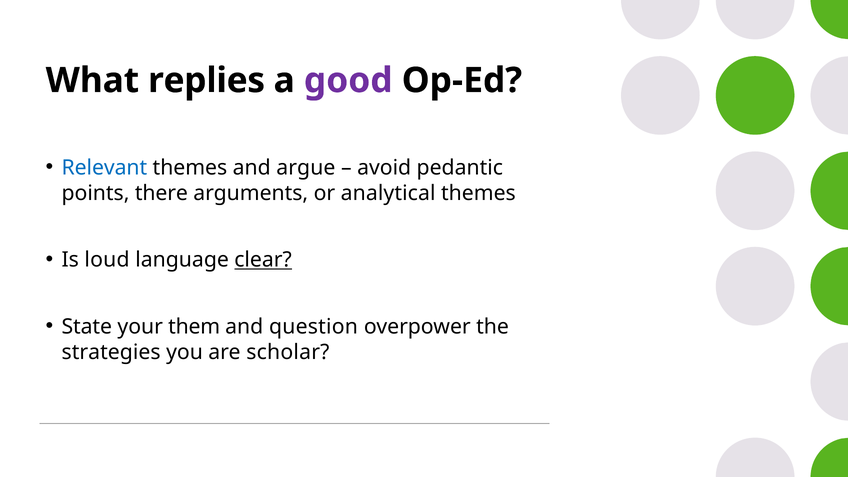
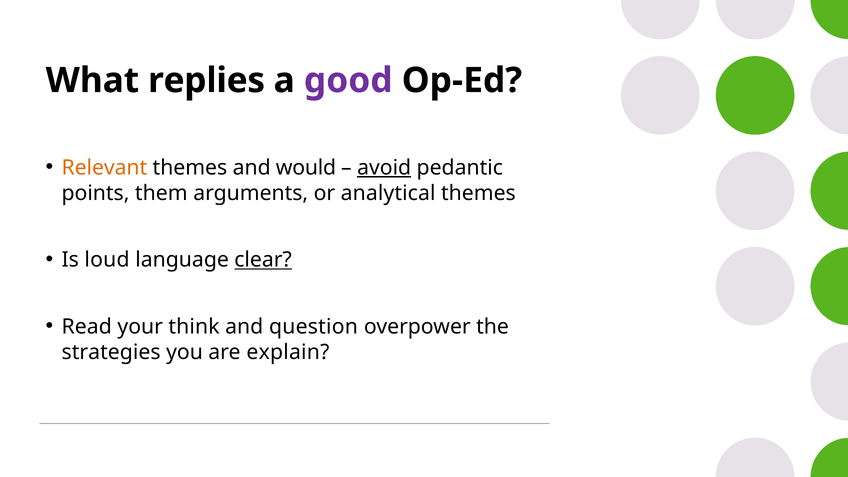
Relevant colour: blue -> orange (104, 168)
argue: argue -> would (306, 168)
avoid underline: none -> present (384, 168)
there: there -> them (161, 193)
State: State -> Read (87, 327)
them: them -> think (194, 327)
scholar: scholar -> explain (288, 352)
